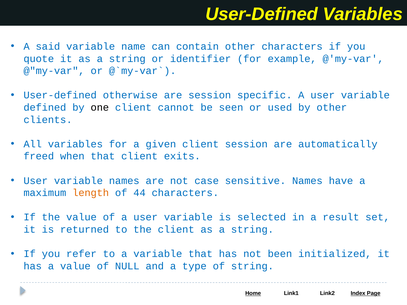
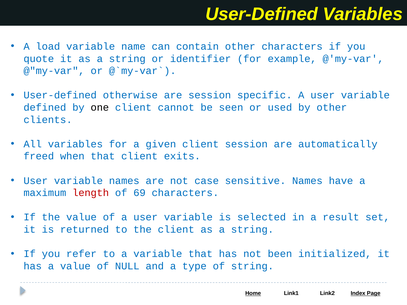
said: said -> load (48, 47)
length colour: orange -> red (91, 193)
44: 44 -> 69 (140, 193)
